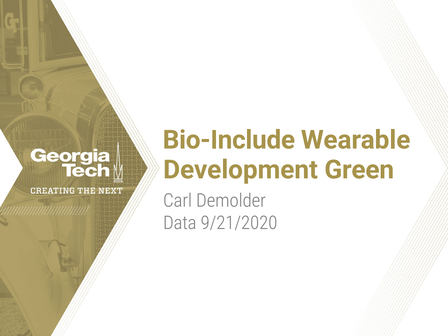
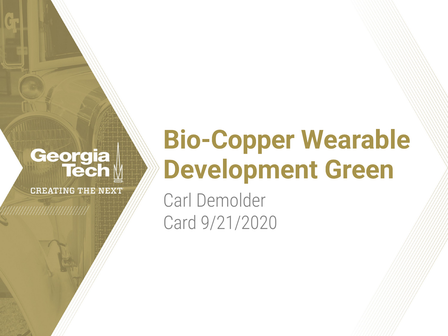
Bio-Include: Bio-Include -> Bio-Copper (229, 140)
Data: Data -> Card (180, 223)
